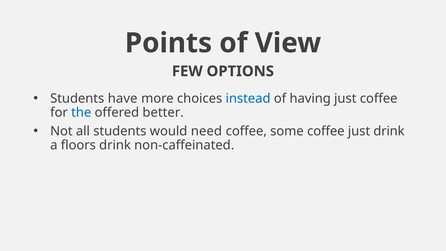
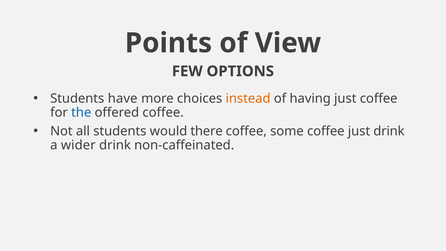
instead colour: blue -> orange (248, 98)
offered better: better -> coffee (163, 112)
need: need -> there (207, 131)
floors: floors -> wider (78, 145)
